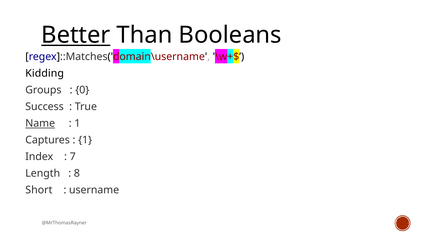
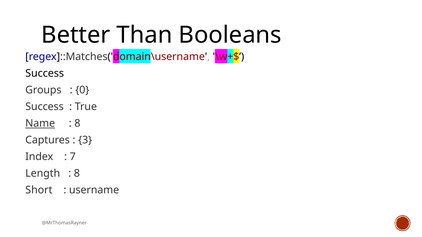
Better underline: present -> none (76, 35)
Kidding: Kidding -> Success (45, 74)
1: 1 -> 8 (77, 124)
1: 1 -> 3 (85, 140)
